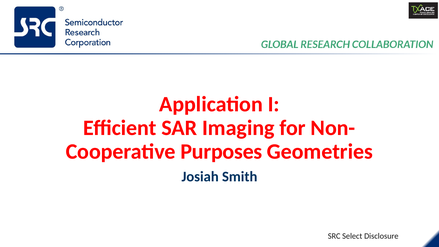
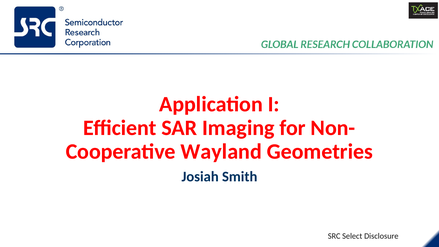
Purposes: Purposes -> Wayland (221, 152)
